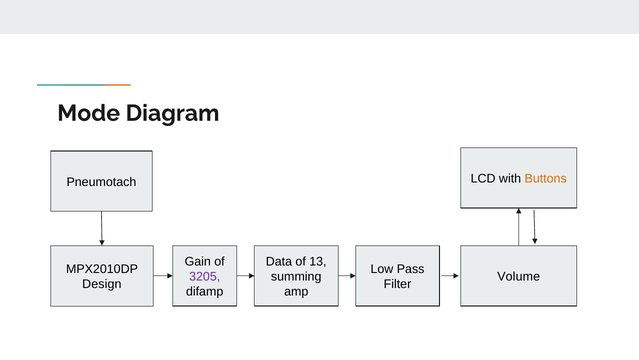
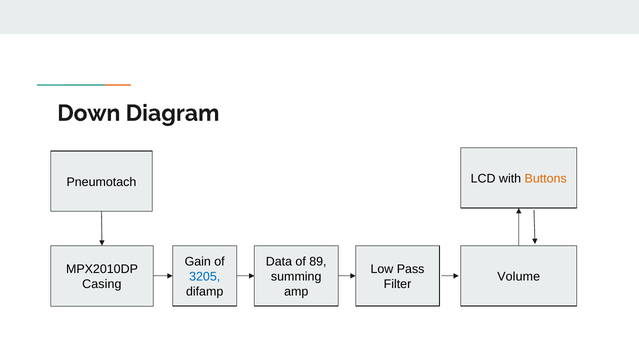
Mode: Mode -> Down (89, 113)
13: 13 -> 89 (318, 261)
3205 colour: purple -> blue (205, 276)
Design: Design -> Casing (102, 284)
